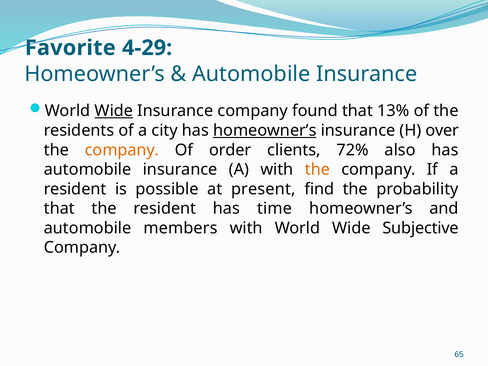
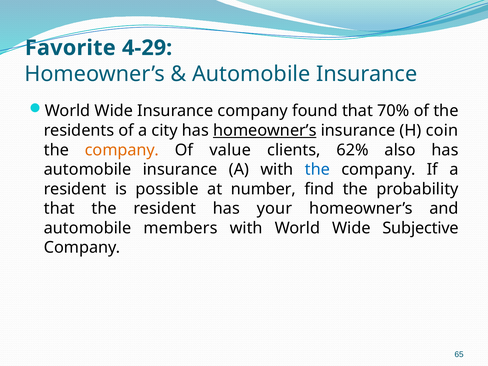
Wide underline: present -> none (114, 111)
13%: 13% -> 70% (393, 111)
over: over -> coin (442, 130)
order: order -> value (230, 150)
72%: 72% -> 62% (353, 150)
the colour: orange -> blue (317, 170)
present: present -> number (263, 189)
time: time -> your (274, 209)
